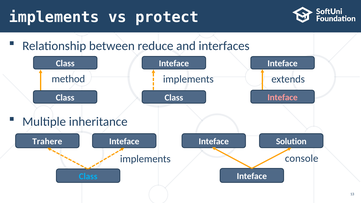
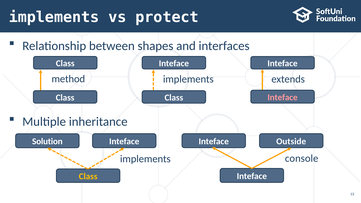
reduce: reduce -> shapes (155, 46)
Trahere: Trahere -> Solution (47, 141)
Solution: Solution -> Outside (291, 141)
Class colour: light blue -> yellow (88, 176)
